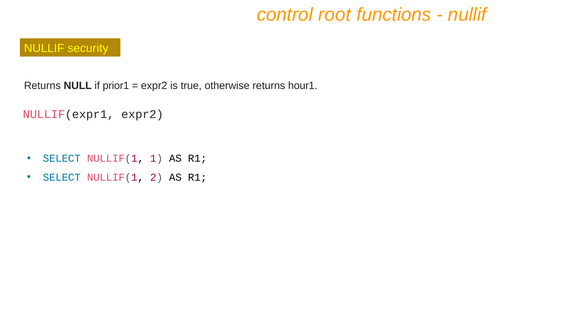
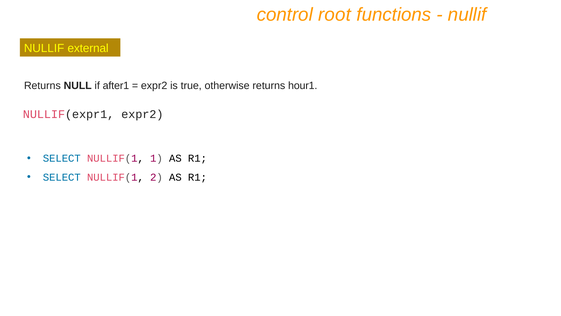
security: security -> external (88, 48)
prior1: prior1 -> after1 (116, 85)
